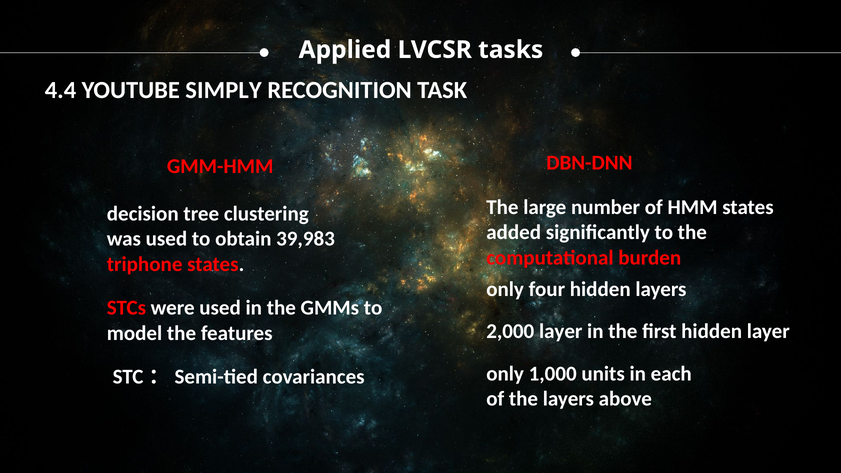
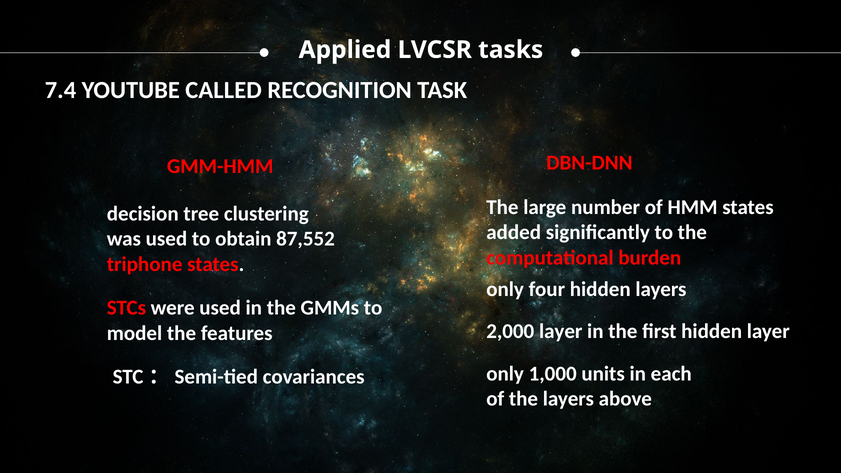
4.4: 4.4 -> 7.4 (61, 90)
SIMPLY: SIMPLY -> CALLED (224, 90)
39,983: 39,983 -> 87,552 (306, 239)
